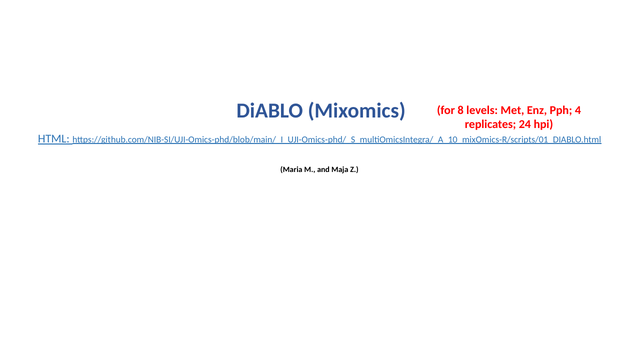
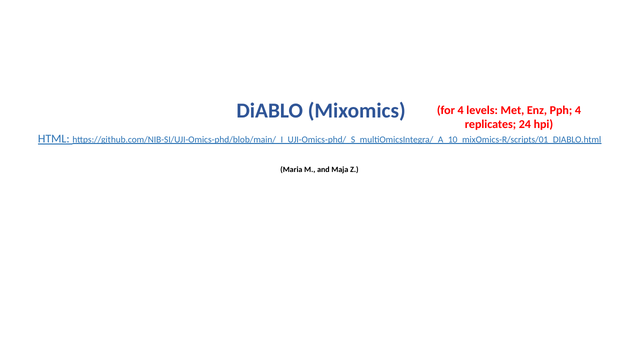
for 8: 8 -> 4 (461, 110)
